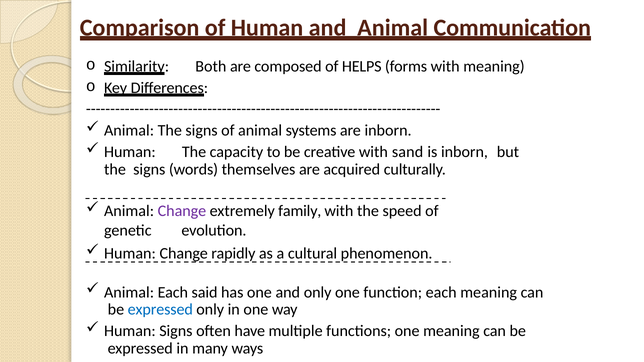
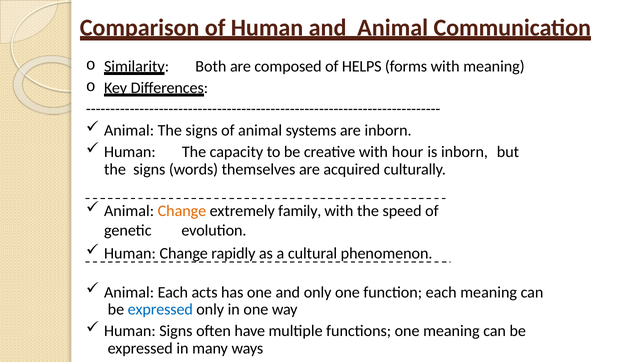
sand: sand -> hour (408, 152)
Change colour: purple -> orange (182, 211)
said: said -> acts (205, 292)
